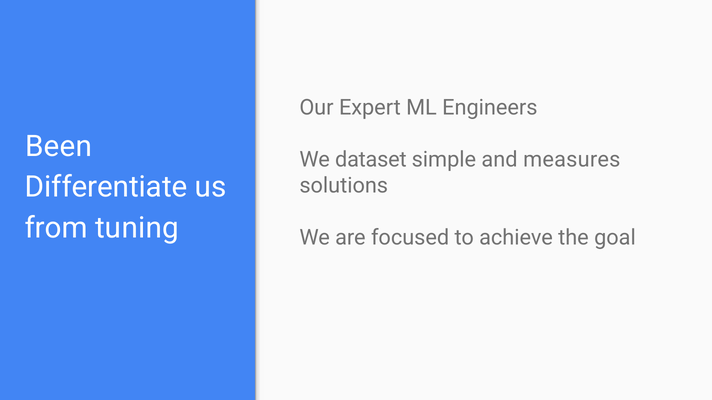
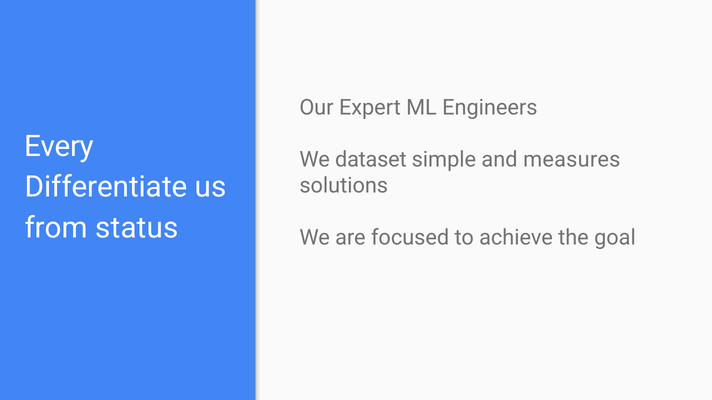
Been: Been -> Every (59, 146)
tuning: tuning -> status (137, 228)
